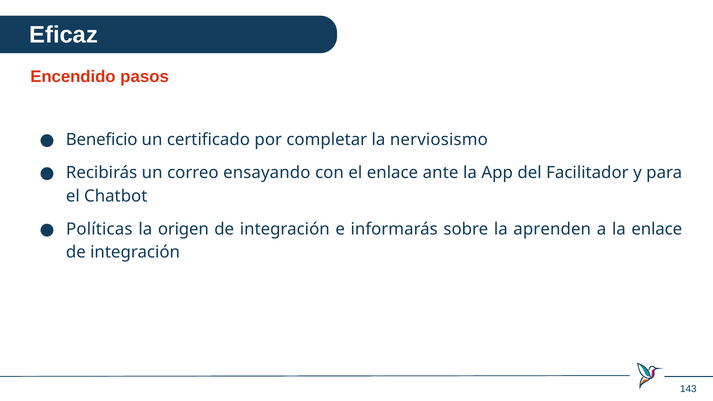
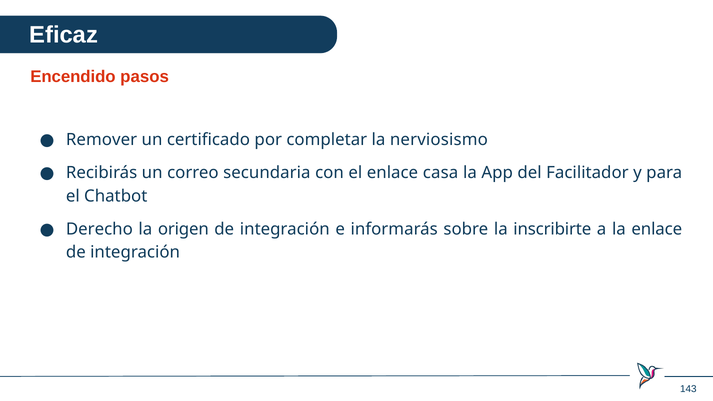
Beneficio: Beneficio -> Remover (102, 140)
ensayando: ensayando -> secundaria (267, 173)
ante: ante -> casa (441, 173)
Políticas: Políticas -> Derecho (99, 229)
aprenden: aprenden -> inscribirte (552, 229)
